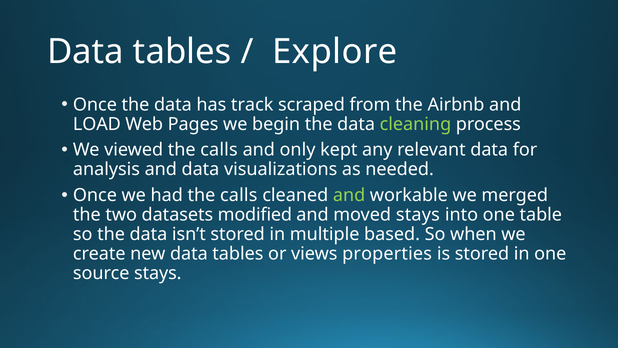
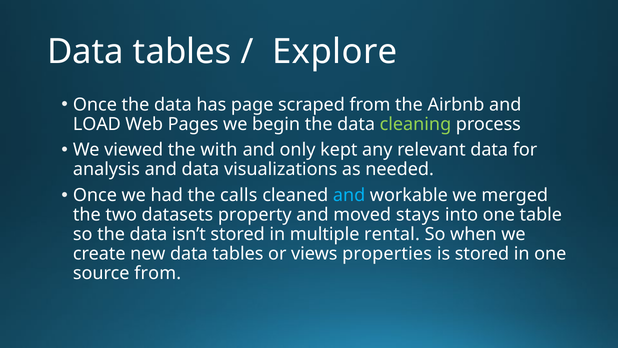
track: track -> page (252, 104)
viewed the calls: calls -> with (219, 150)
and colour: light green -> light blue (349, 195)
modified: modified -> property (255, 215)
based: based -> rental (392, 234)
source stays: stays -> from (158, 273)
